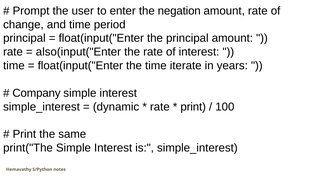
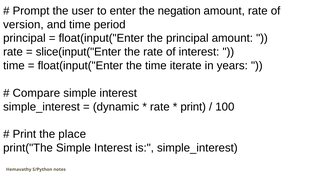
change: change -> version (23, 24)
also(input("Enter: also(input("Enter -> slice(input("Enter (78, 52)
Company: Company -> Compare (36, 93)
same: same -> place (72, 134)
